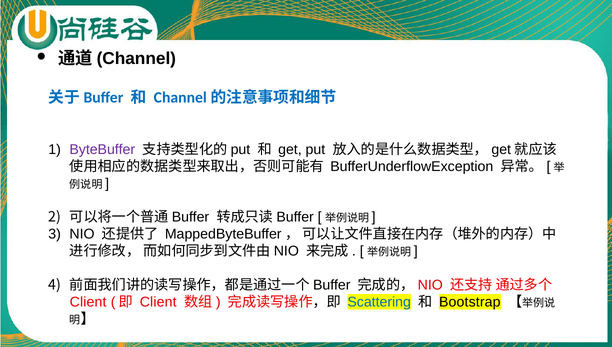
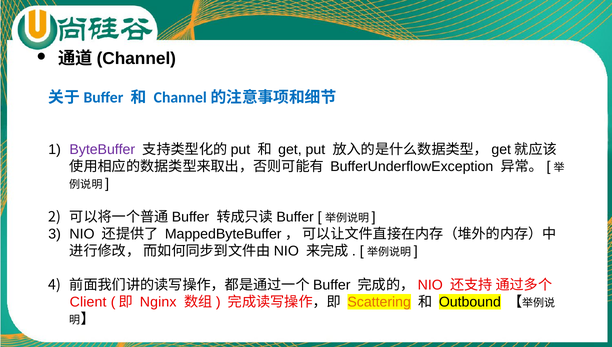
Client: Client -> Nginx (158, 302)
Scattering colour: blue -> orange (379, 302)
Bootstrap: Bootstrap -> Outbound (470, 302)
